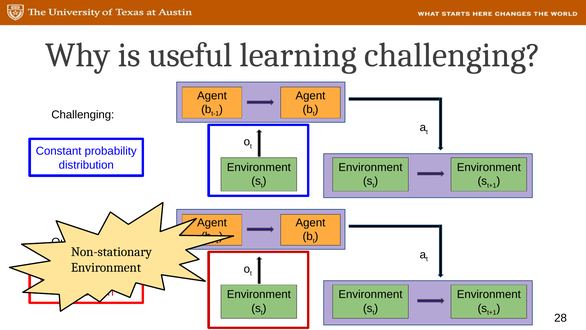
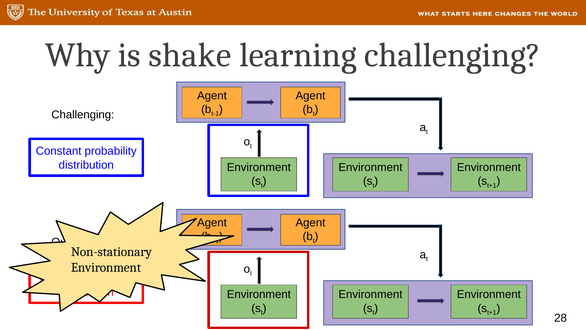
useful: useful -> shake (190, 55)
